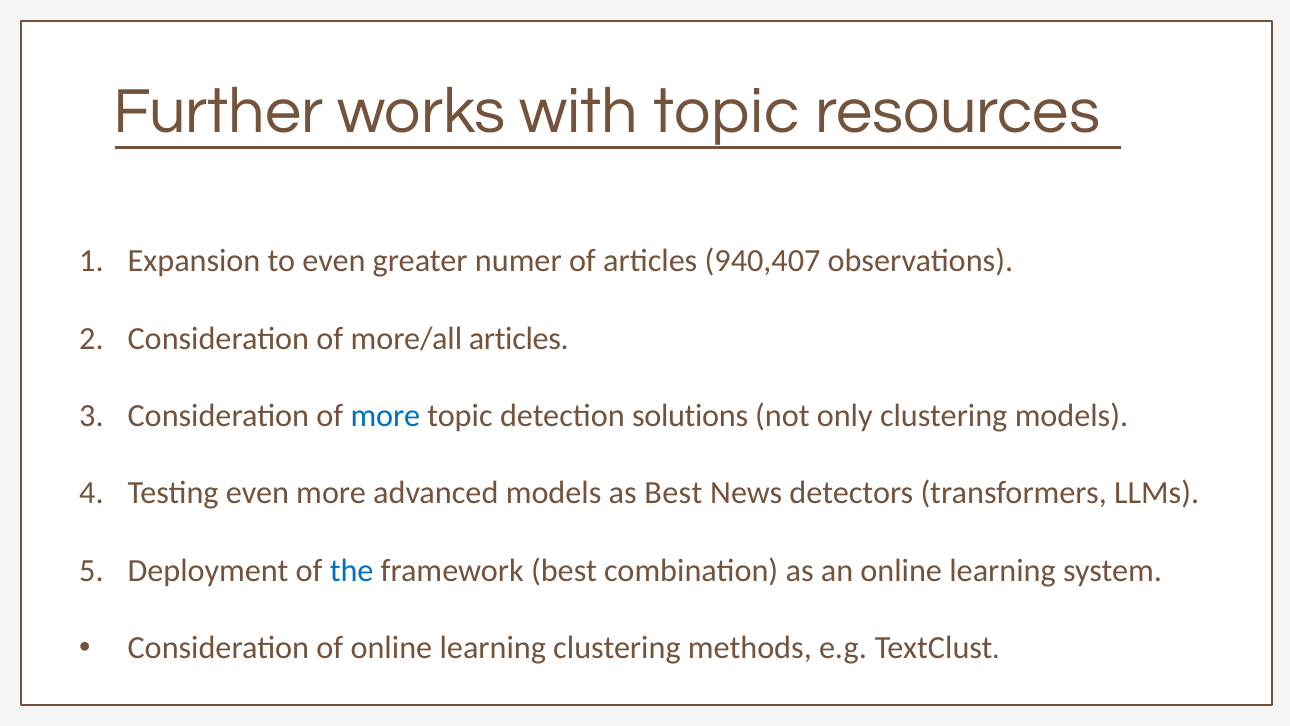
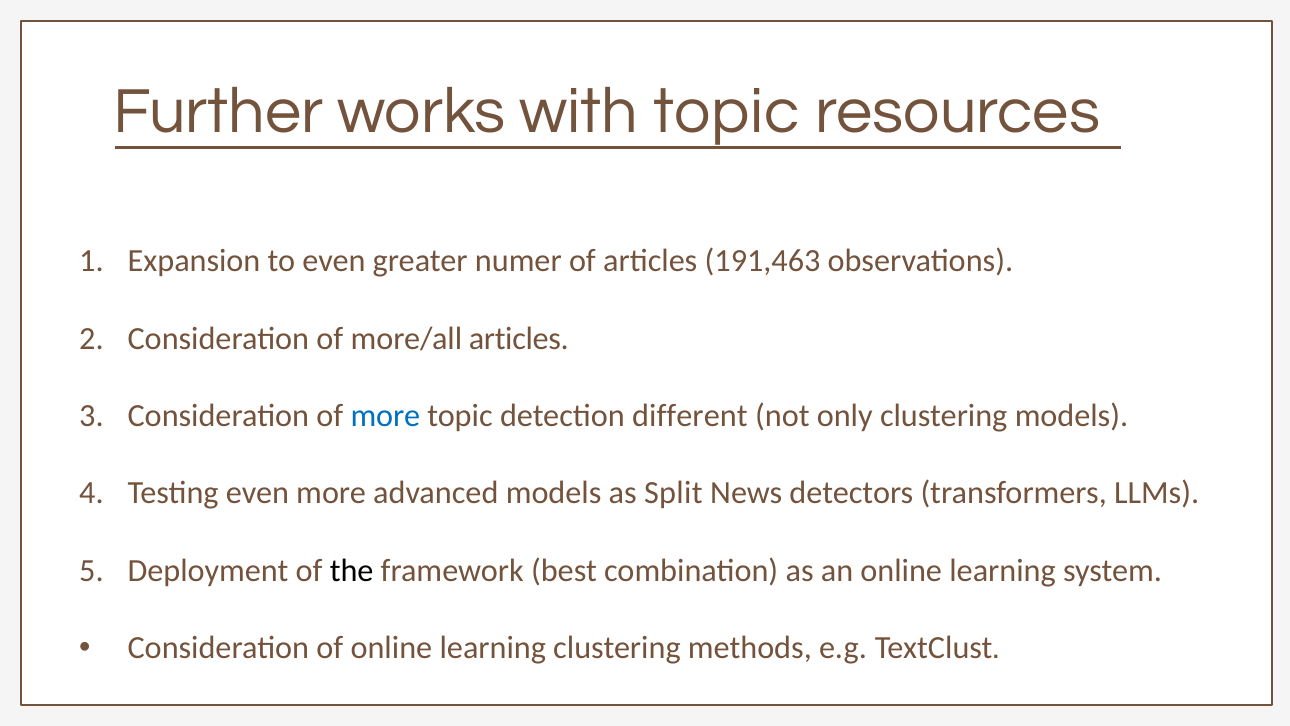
940,407: 940,407 -> 191,463 (763, 261)
solutions: solutions -> different (690, 416)
as Best: Best -> Split (673, 493)
the colour: blue -> black (352, 570)
